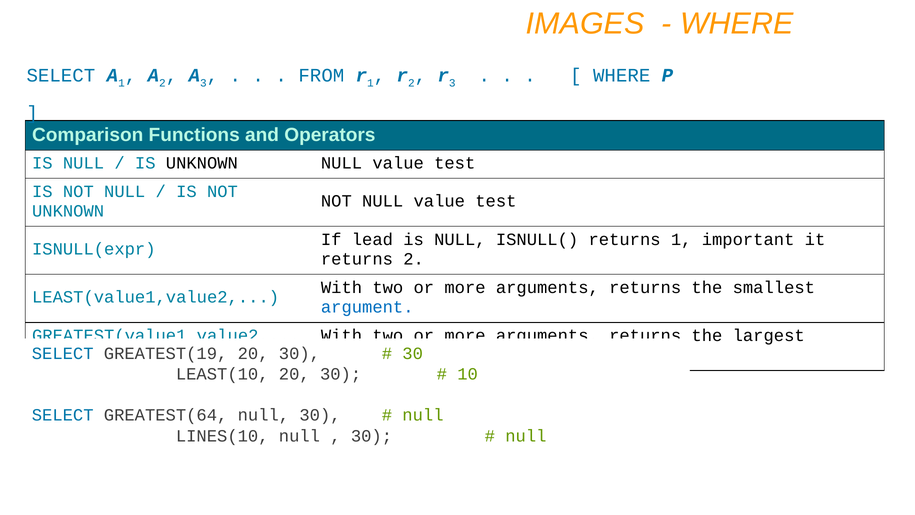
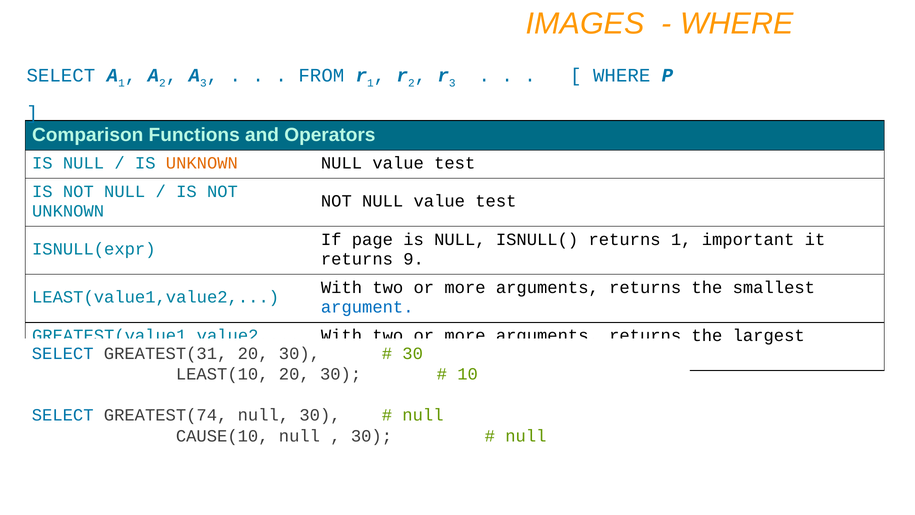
UNKNOWN colour: black -> orange (202, 163)
lead: lead -> page (372, 239)
returns 2: 2 -> 9 (414, 259)
GREATEST(19: GREATEST(19 -> GREATEST(31 (166, 353)
GREATEST(64: GREATEST(64 -> GREATEST(74 (166, 415)
LINES(10: LINES(10 -> CAUSE(10 (222, 436)
